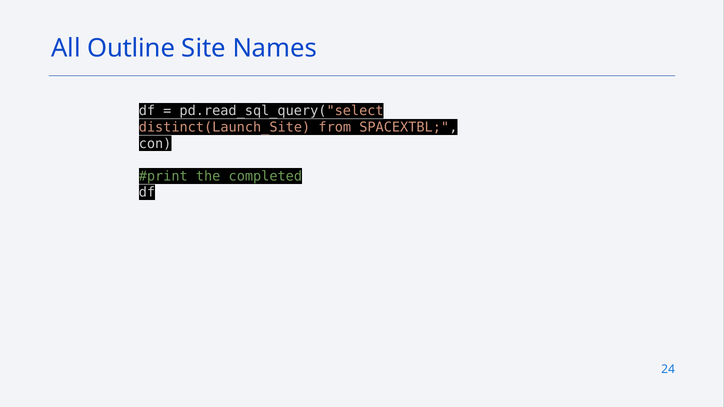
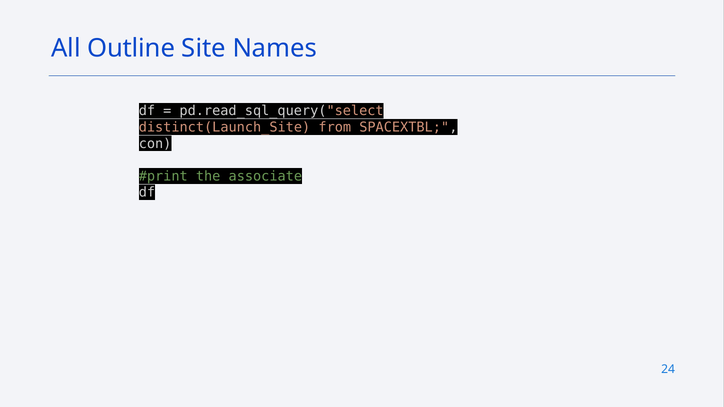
completed: completed -> associate (265, 176)
